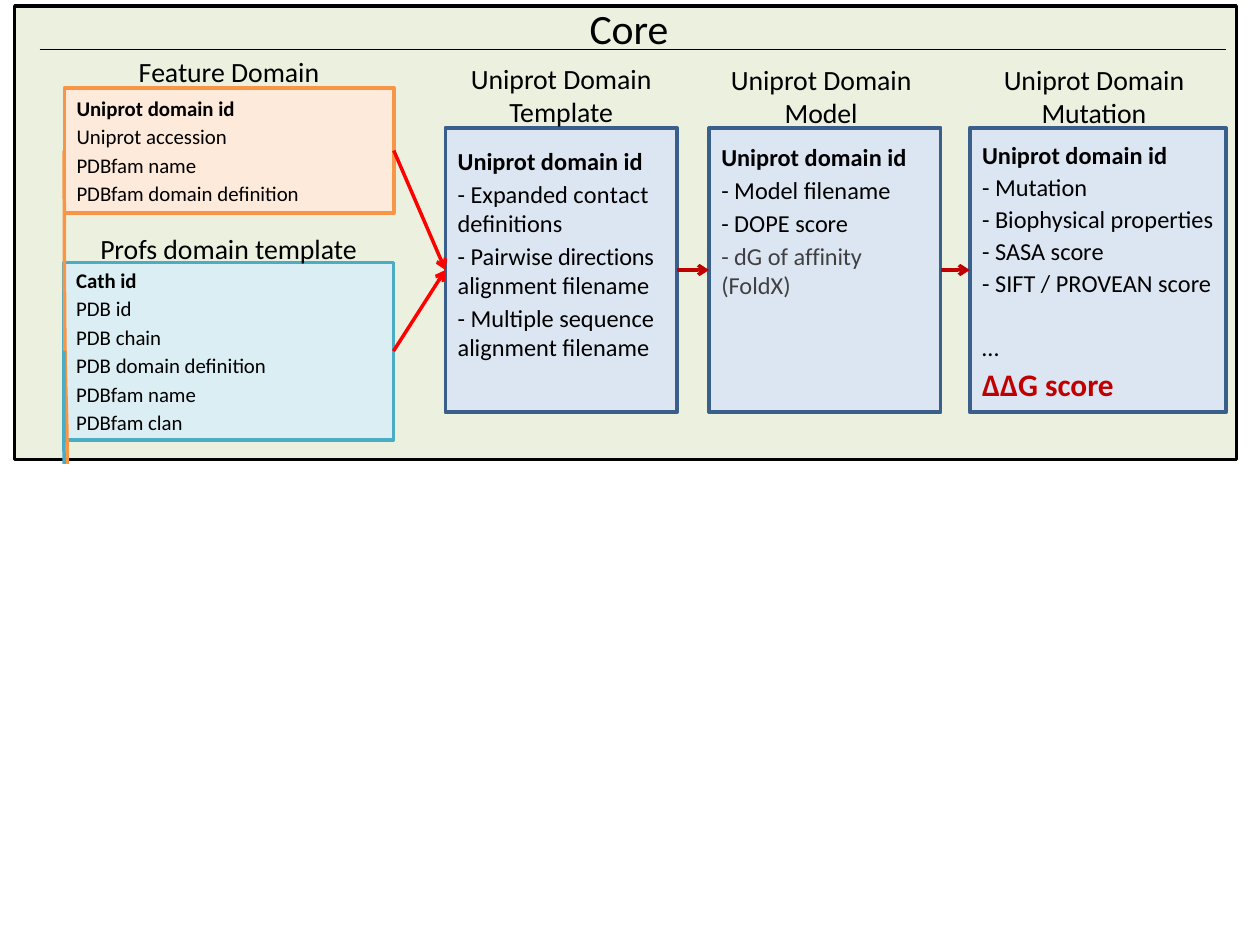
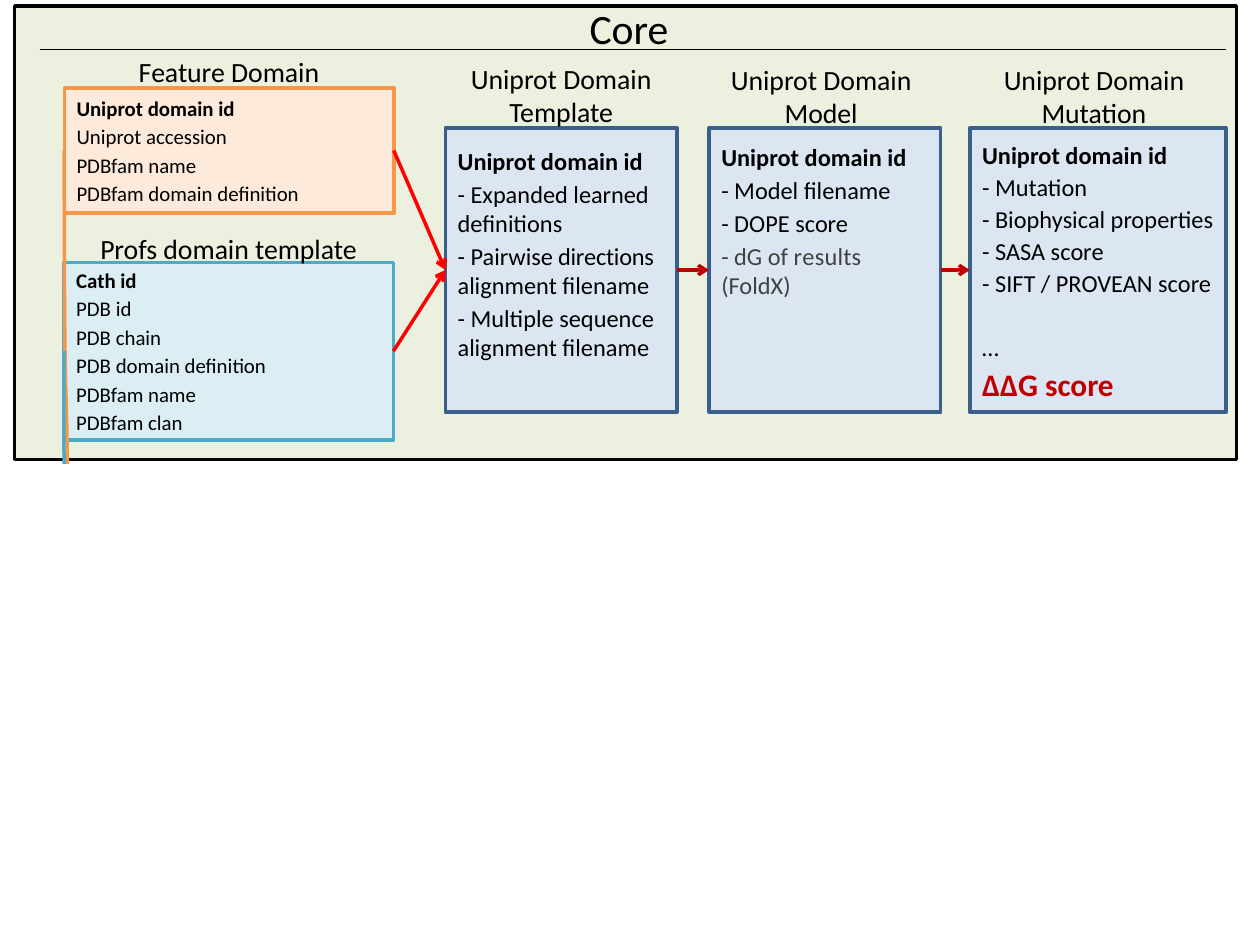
Expanded contact: contact -> learned (611, 195)
affinity: affinity -> results (827, 257)
